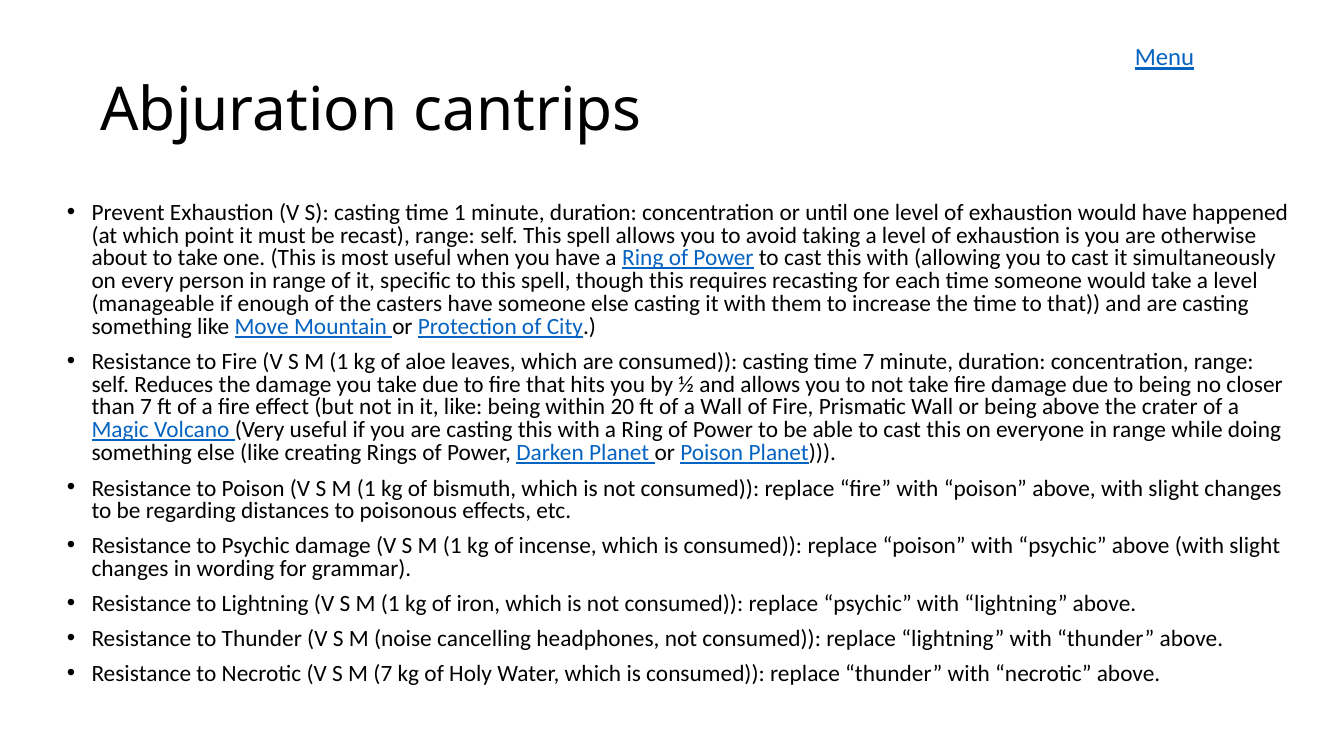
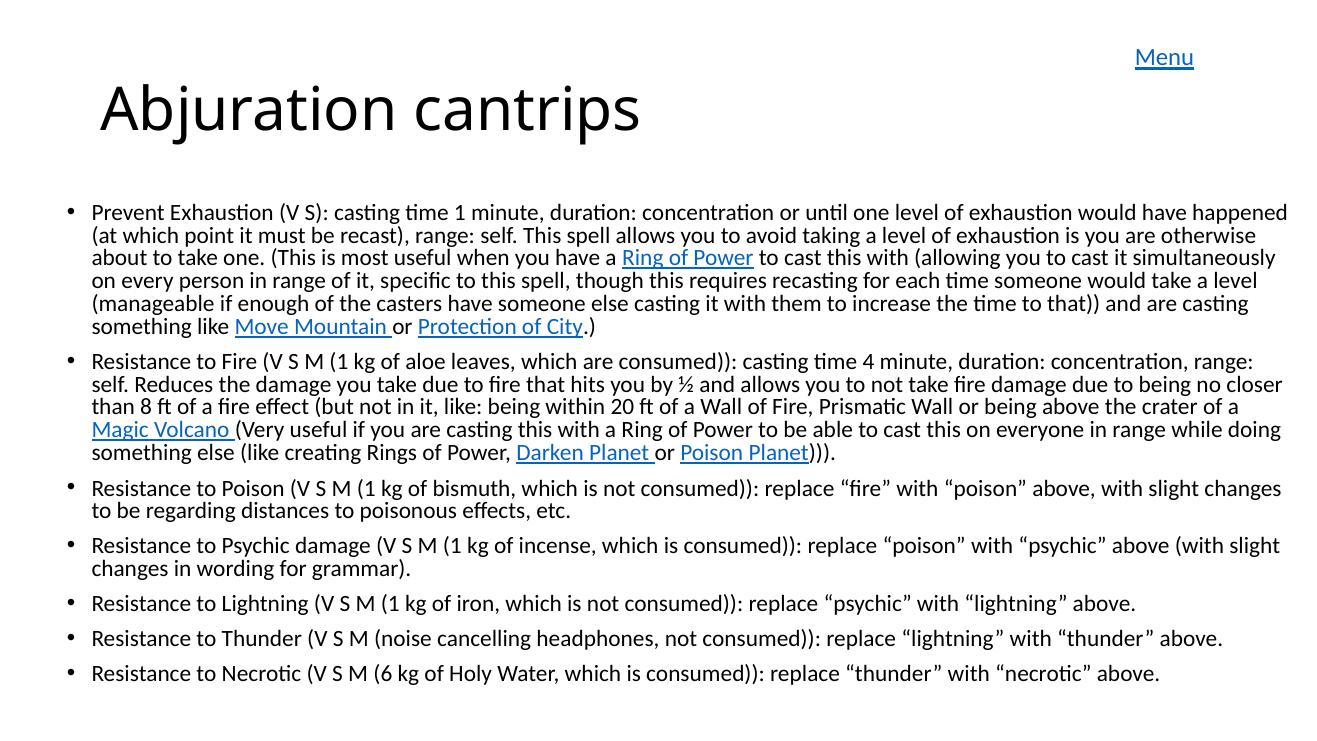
time 7: 7 -> 4 (869, 362)
than 7: 7 -> 8 (146, 407)
M 7: 7 -> 6 (383, 674)
